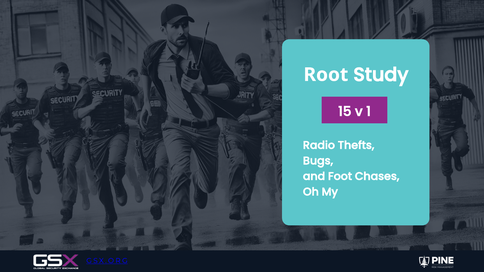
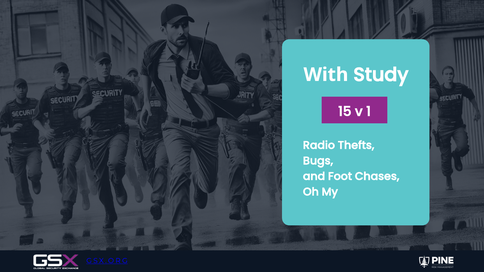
Root: Root -> With (326, 75)
